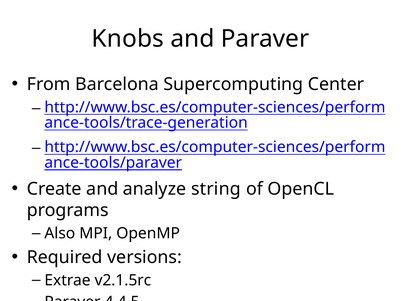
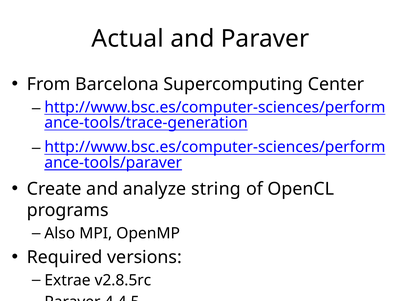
Knobs: Knobs -> Actual (128, 39)
v2.1.5rc: v2.1.5rc -> v2.8.5rc (123, 280)
